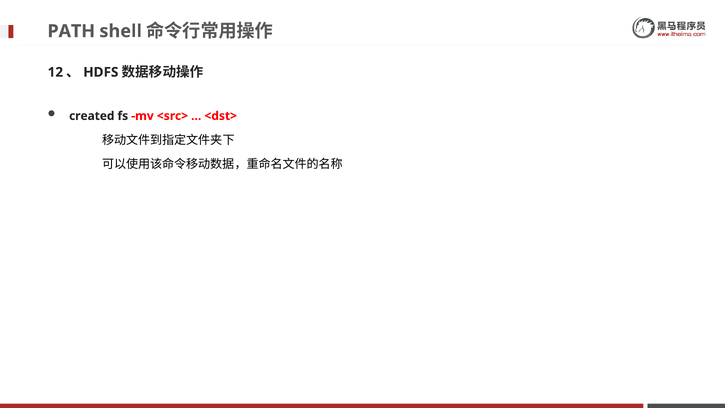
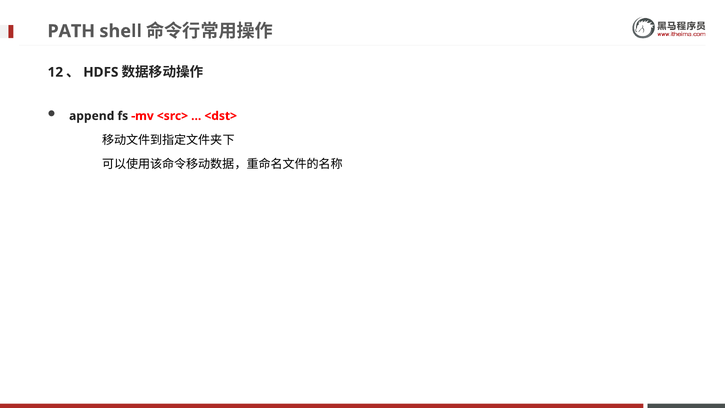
created: created -> append (92, 116)
